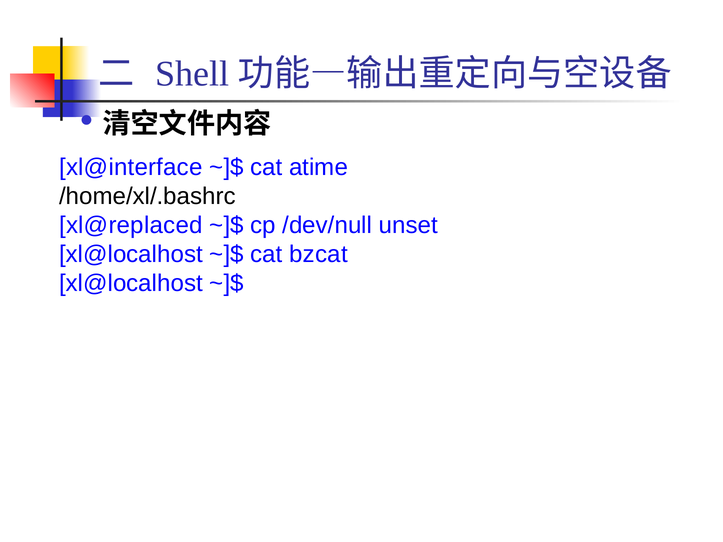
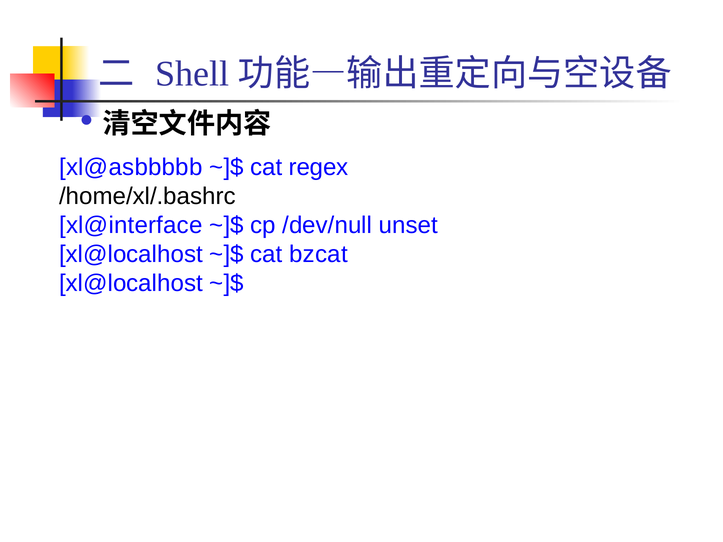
xl@interface: xl@interface -> xl@asbbbbb (131, 168)
atime: atime -> regex (319, 168)
xl@replaced: xl@replaced -> xl@interface (131, 225)
